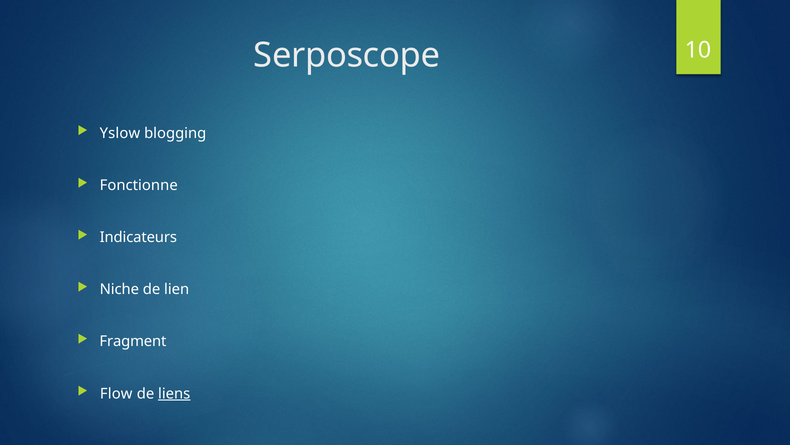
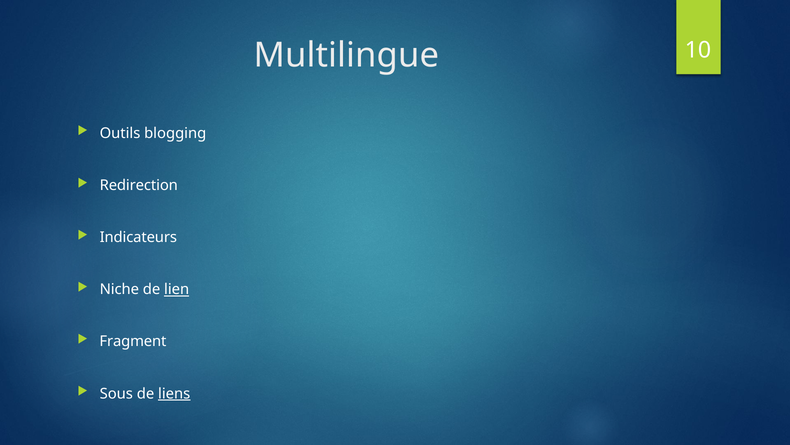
Serposcope: Serposcope -> Multilingue (346, 55)
Yslow: Yslow -> Outils (120, 133)
Fonctionne: Fonctionne -> Redirection (139, 185)
lien underline: none -> present (177, 289)
Flow: Flow -> Sous (116, 393)
